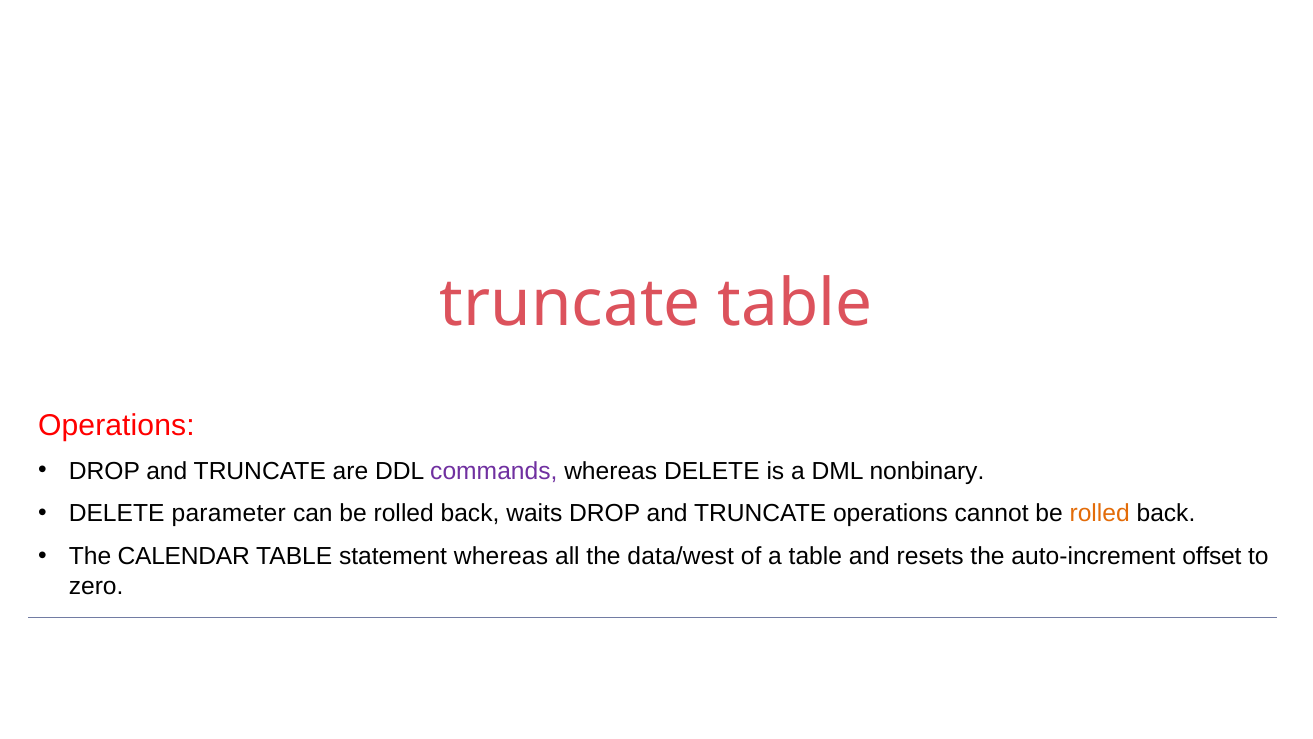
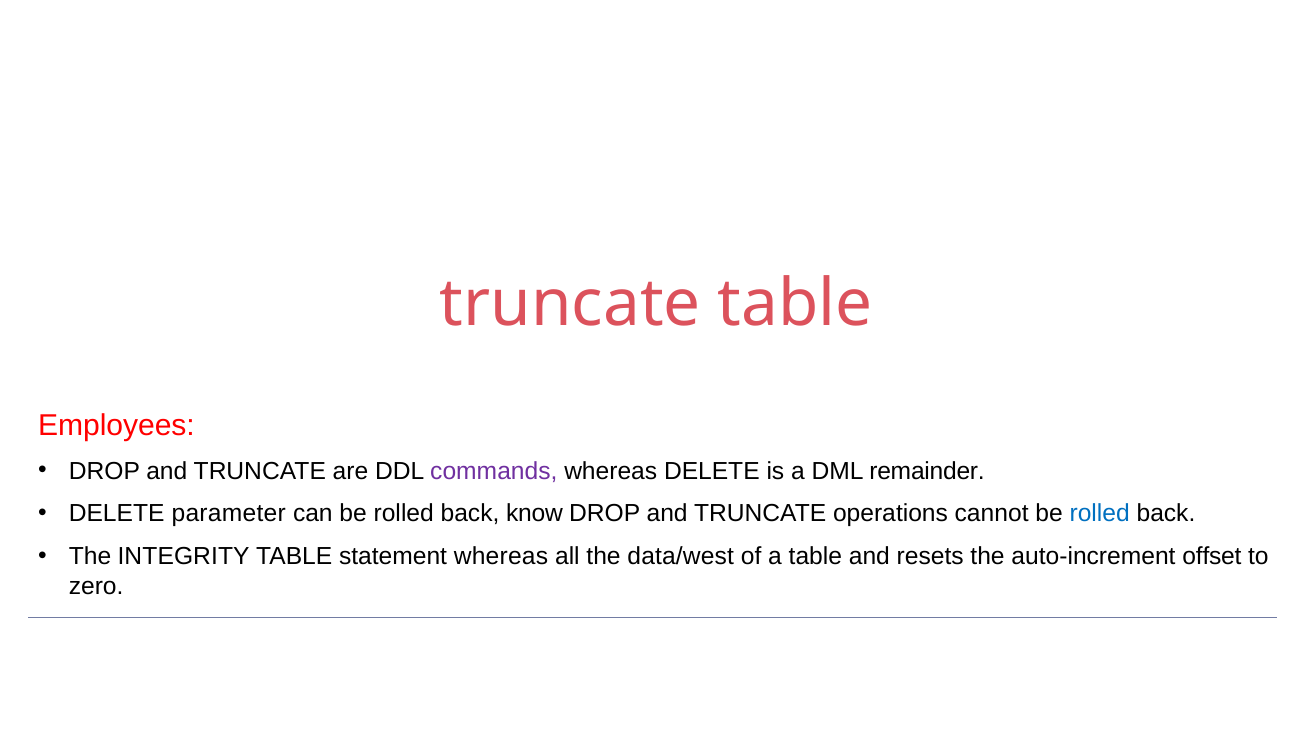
Operations: Operations -> Employees (116, 425)
nonbinary: nonbinary -> remainder (927, 471)
waits: waits -> know (534, 513)
rolled colour: orange -> blue (1100, 513)
CALENDAR: CALENDAR -> INTEGRITY (184, 556)
